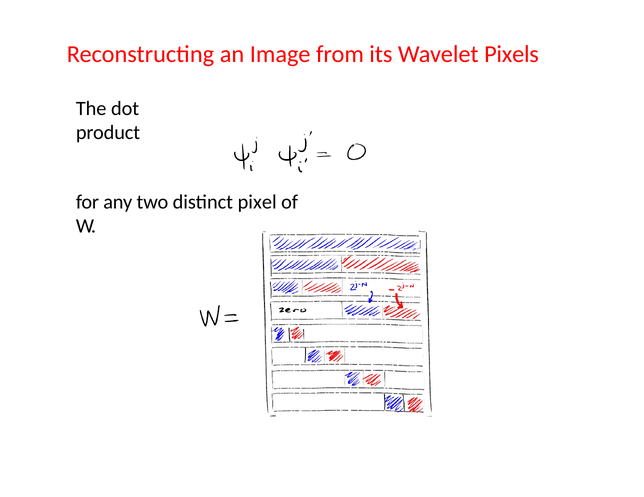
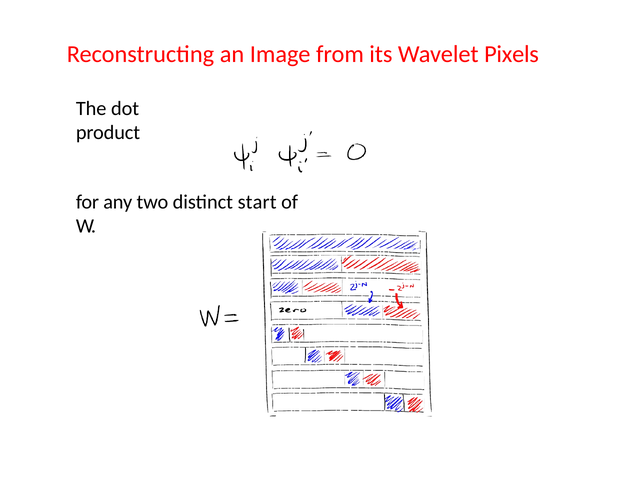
pixel: pixel -> start (257, 202)
